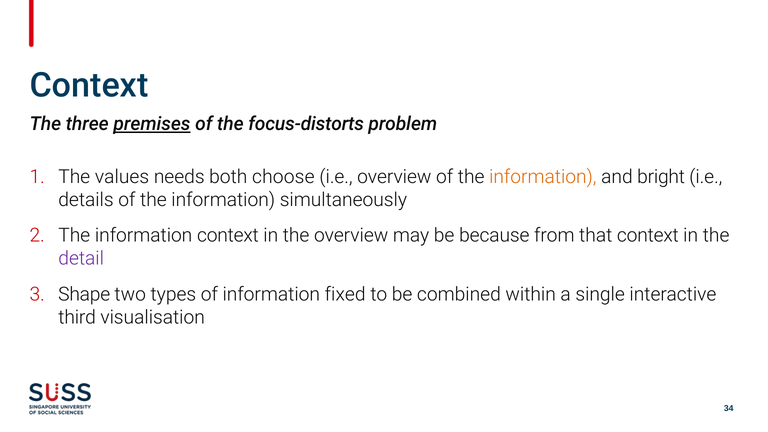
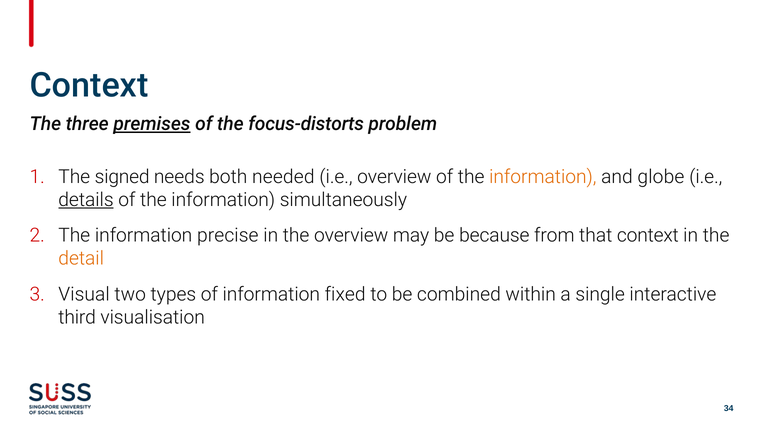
values: values -> signed (122, 177)
choose: choose -> needed (283, 177)
bright: bright -> globe (661, 177)
details underline: none -> present (86, 200)
information context: context -> precise (228, 236)
detail colour: purple -> orange (81, 259)
Shape: Shape -> Visual (84, 294)
